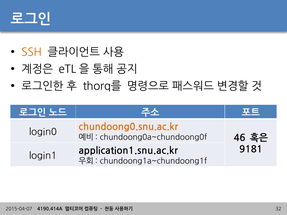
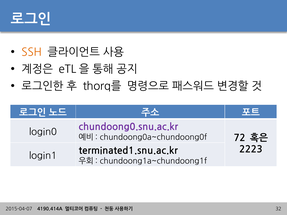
chundoong0.snu.ac.kr colour: orange -> purple (128, 127)
46: 46 -> 72 (240, 138)
9181: 9181 -> 2223 (251, 150)
application1.snu.ac.kr: application1.snu.ac.kr -> terminated1.snu.ac.kr (128, 151)
